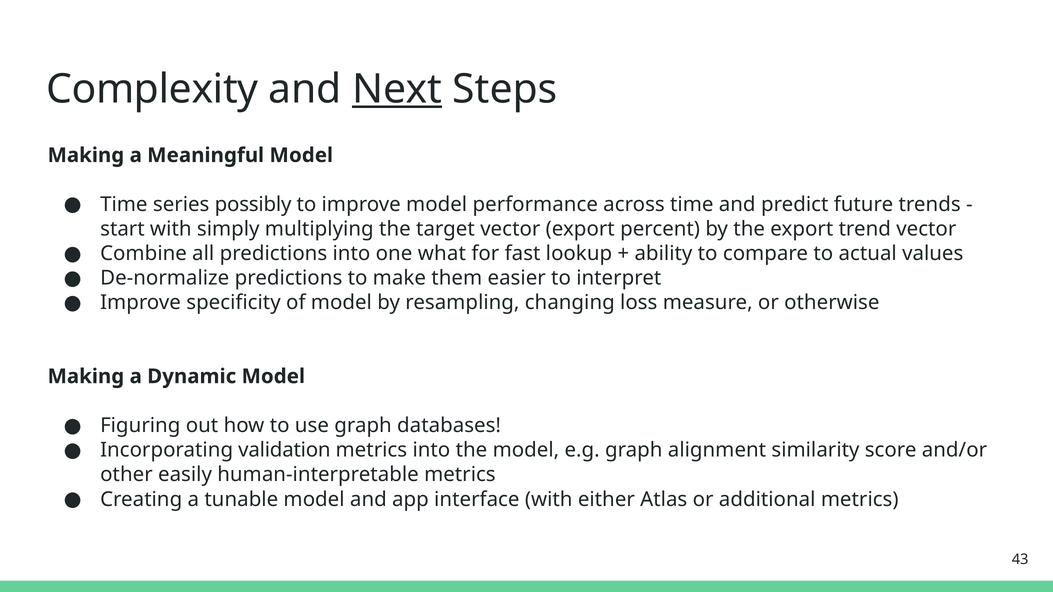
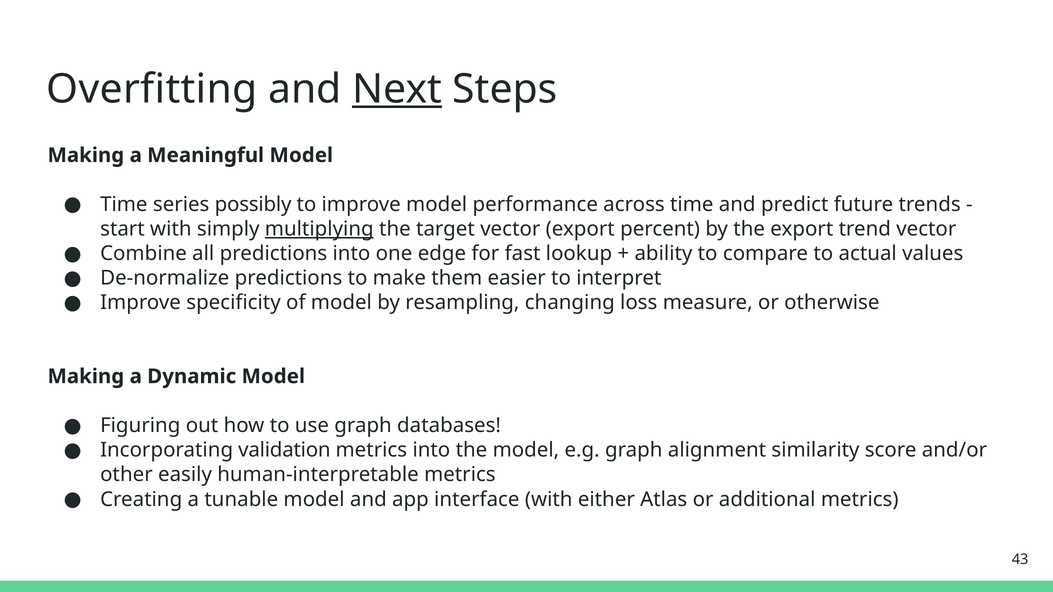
Complexity: Complexity -> Overfitting (152, 89)
multiplying underline: none -> present (319, 229)
what: what -> edge (442, 254)
